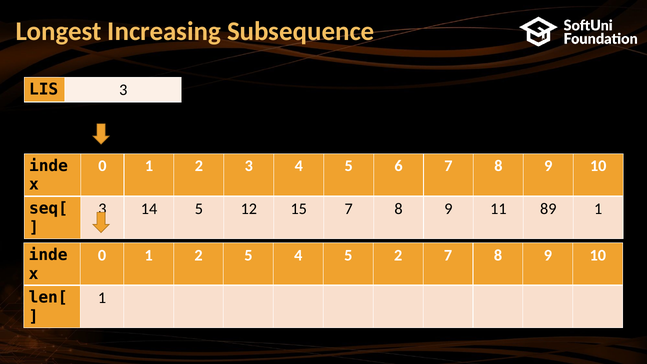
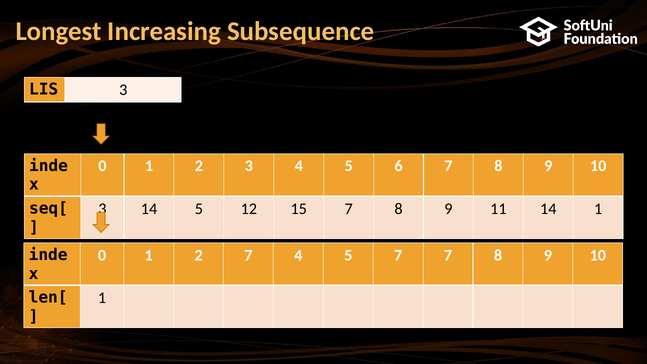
11 89: 89 -> 14 (548, 209)
2 5: 5 -> 7 (248, 255)
5 2: 2 -> 7 (398, 255)
